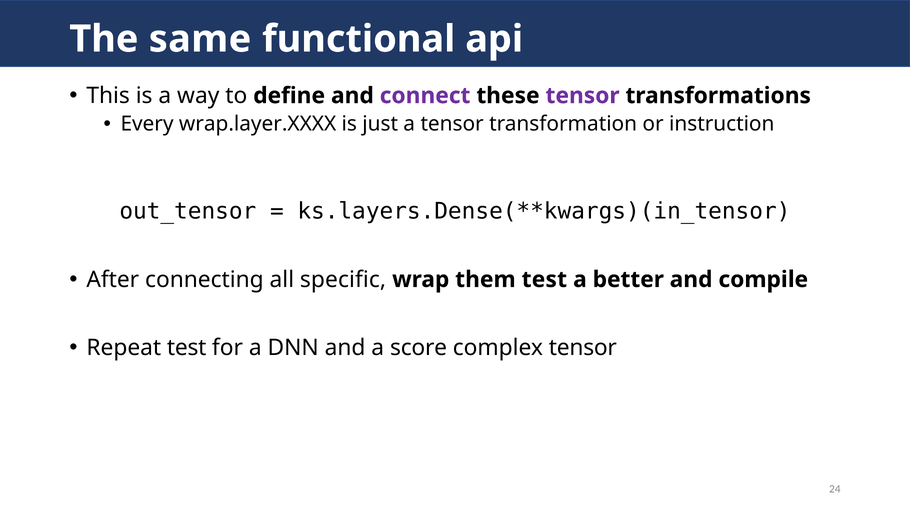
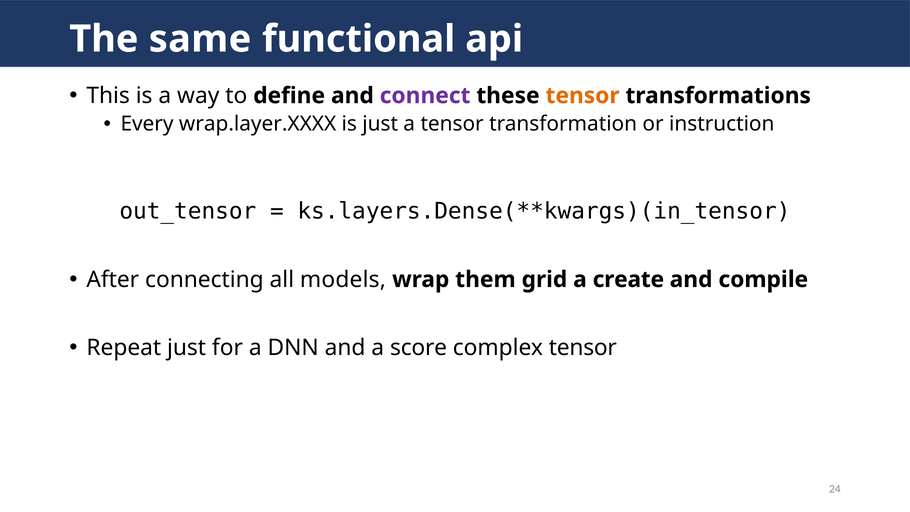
tensor colour: purple -> orange (583, 96)
specific: specific -> models (343, 279)
them test: test -> grid (544, 279)
better: better -> create (628, 279)
Repeat test: test -> just (187, 348)
